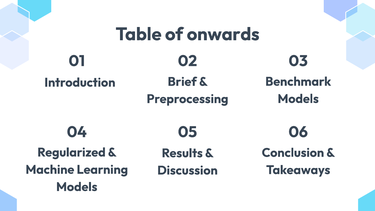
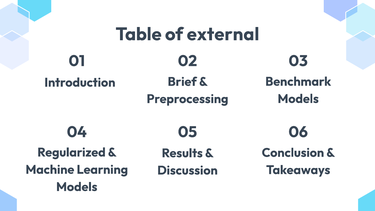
onwards: onwards -> external (223, 34)
